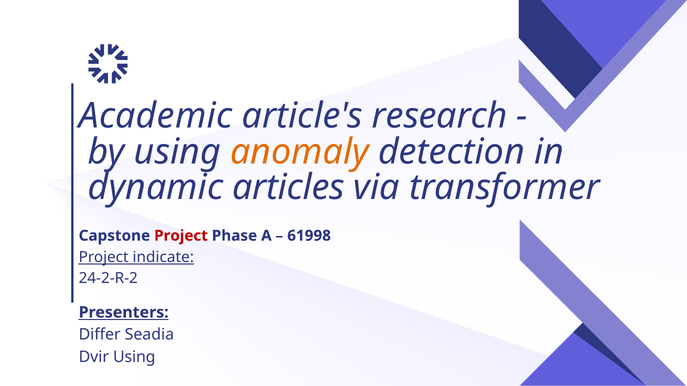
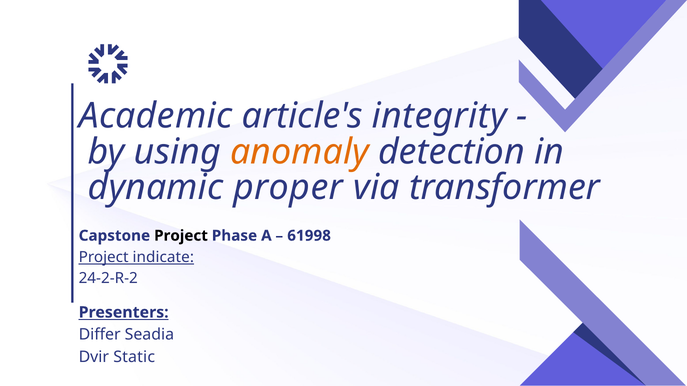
research: research -> integrity (439, 116)
articles: articles -> proper (288, 188)
Project colour: red -> black (181, 236)
Dvir Using: Using -> Static (134, 357)
